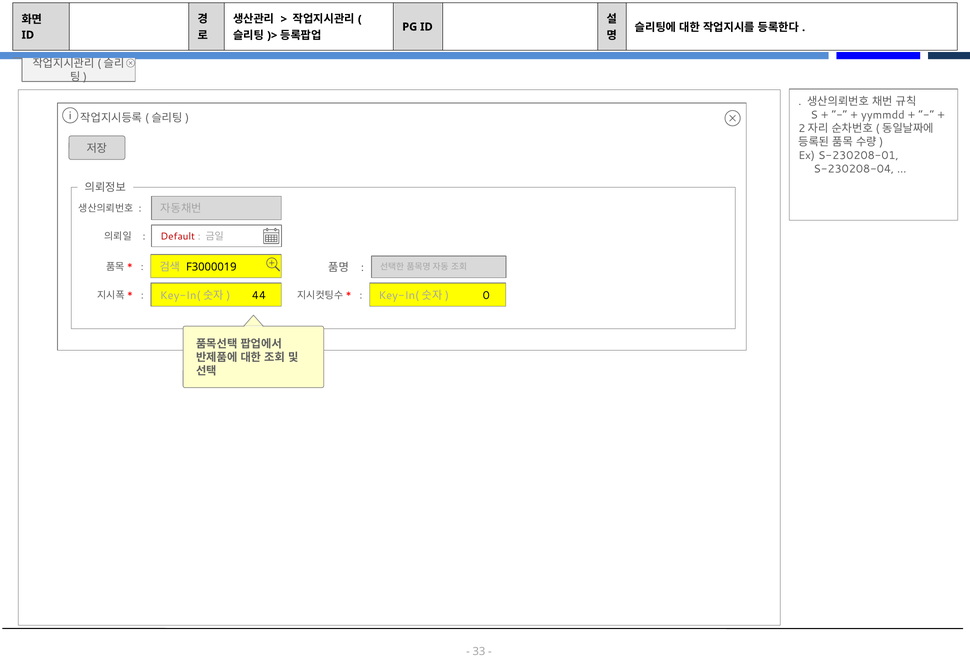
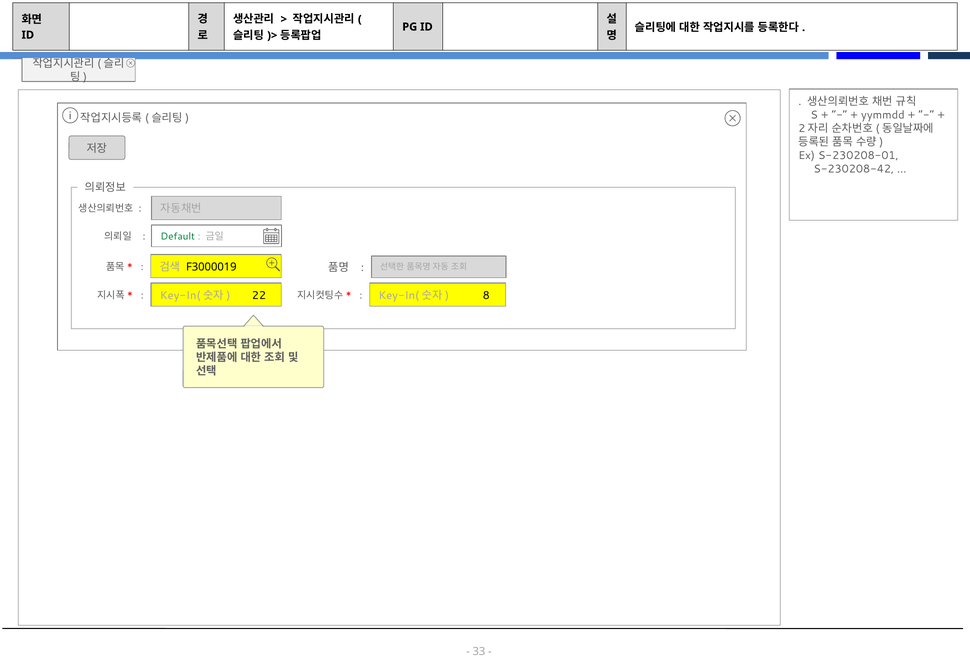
S-230208-04: S-230208-04 -> S-230208-42 (854, 169)
Default colour: red -> green (178, 236)
44: 44 -> 22 (259, 295)
0: 0 -> 8 (486, 295)
